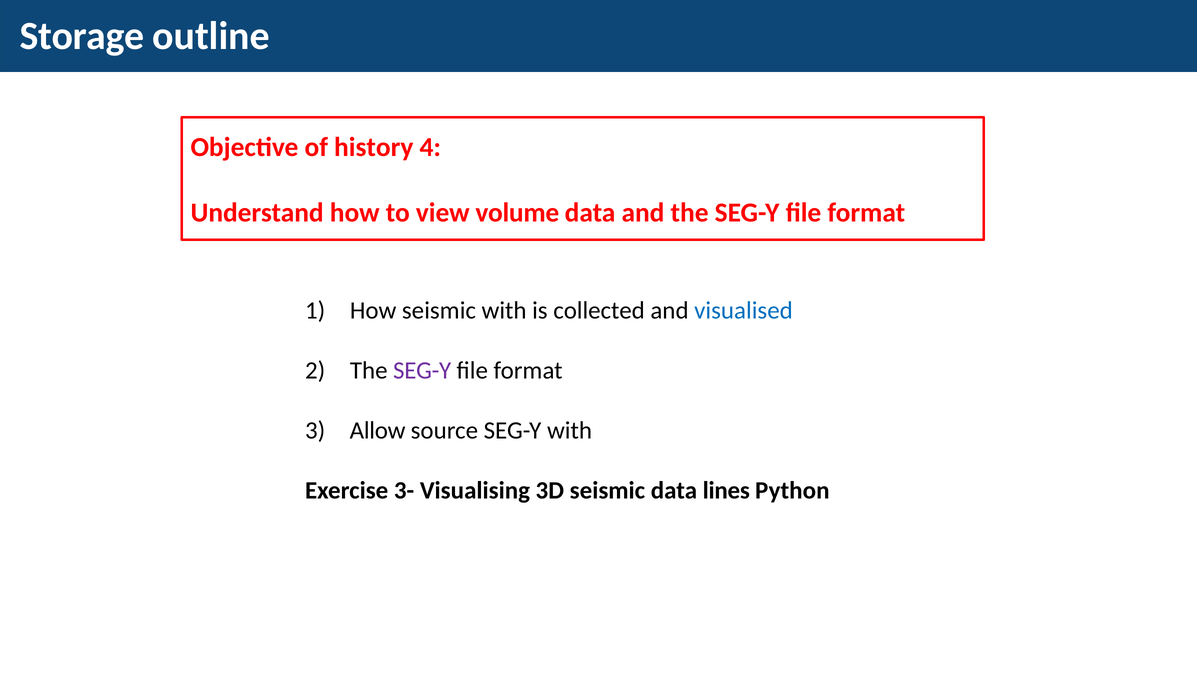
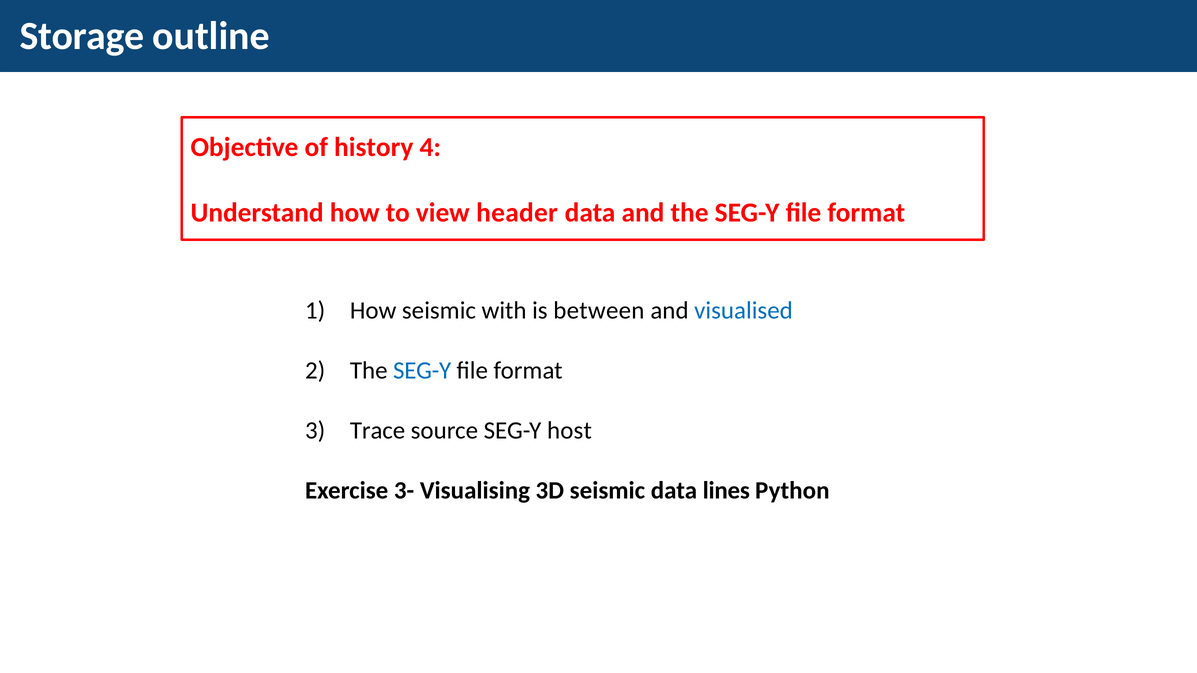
volume: volume -> header (517, 213)
collected: collected -> between (599, 311)
SEG-Y colour: purple -> blue (422, 371)
Allow: Allow -> Trace (378, 431)
SEG-Y with: with -> host (569, 431)
